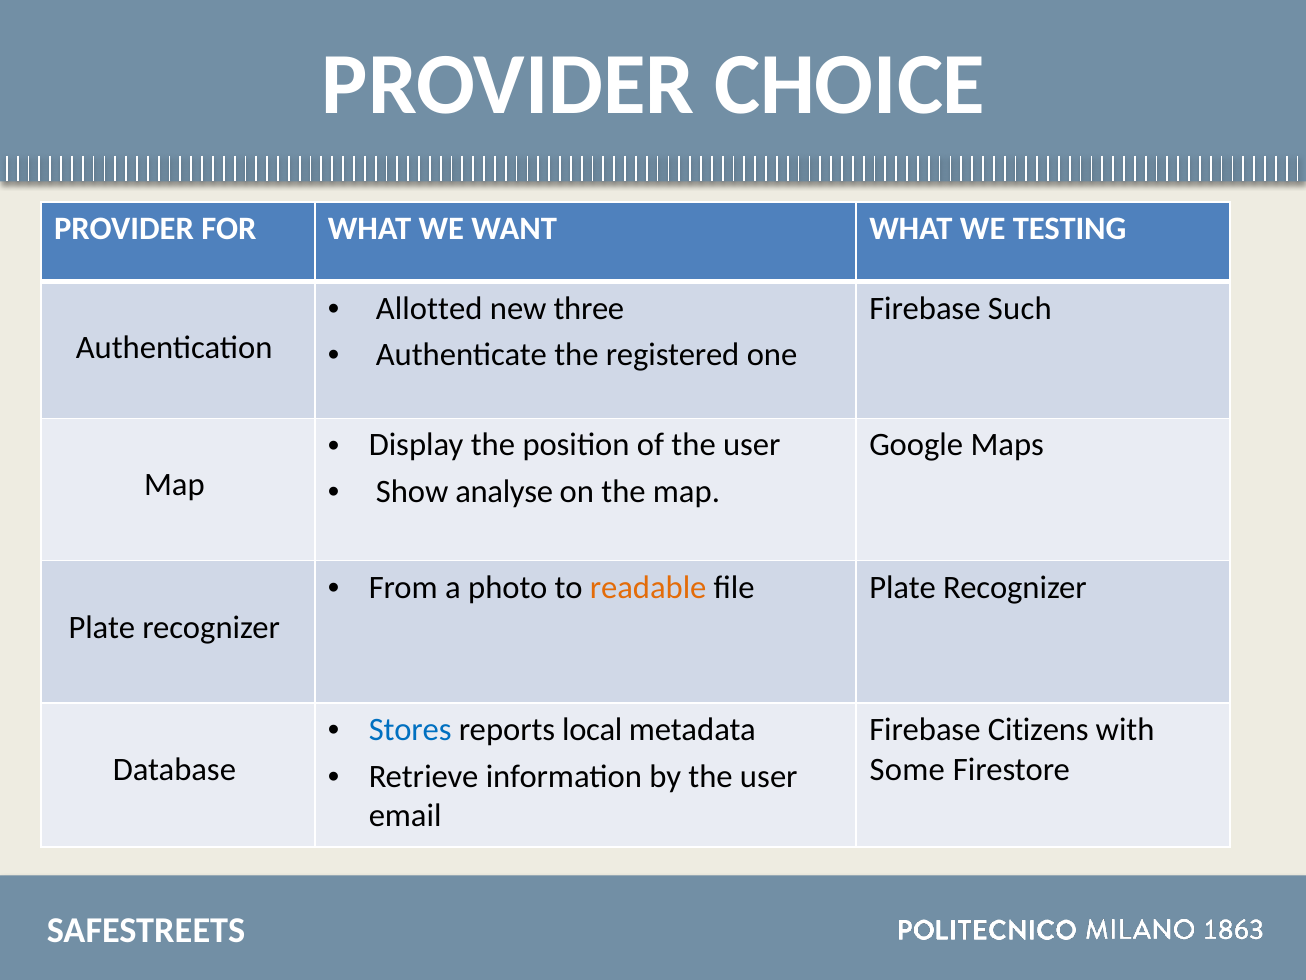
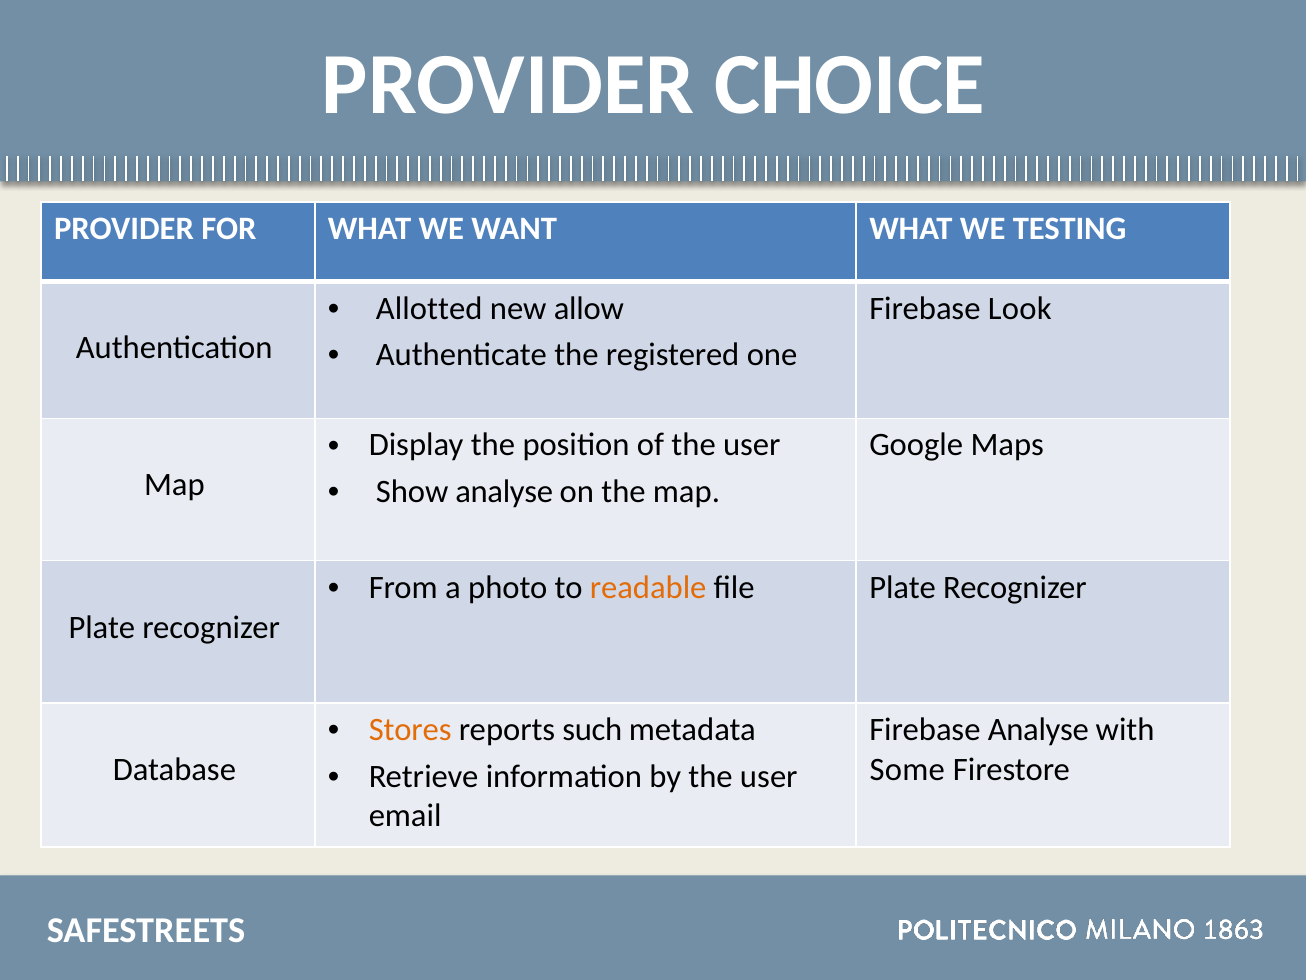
three: three -> allow (589, 308)
Such: Such -> Look (1020, 308)
Stores colour: blue -> orange (410, 729)
local: local -> such (592, 729)
Firebase Citizens: Citizens -> Analyse (1038, 729)
